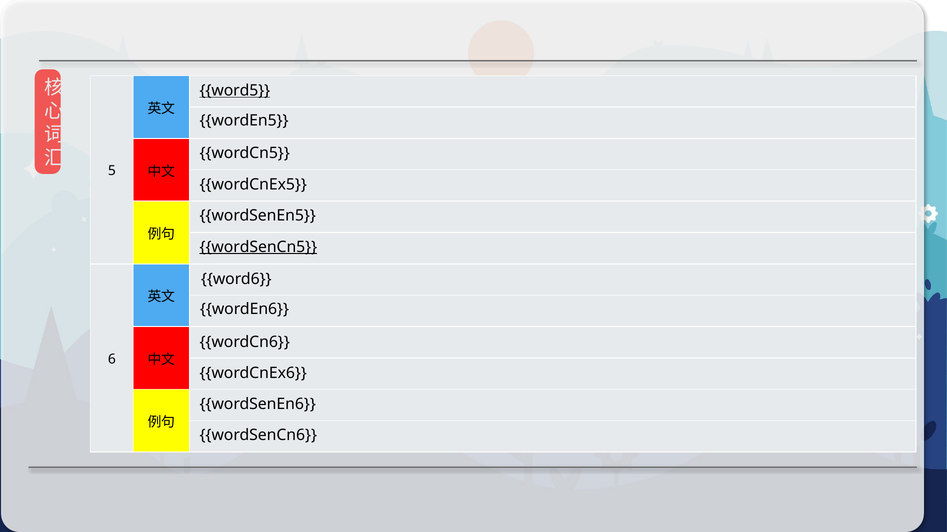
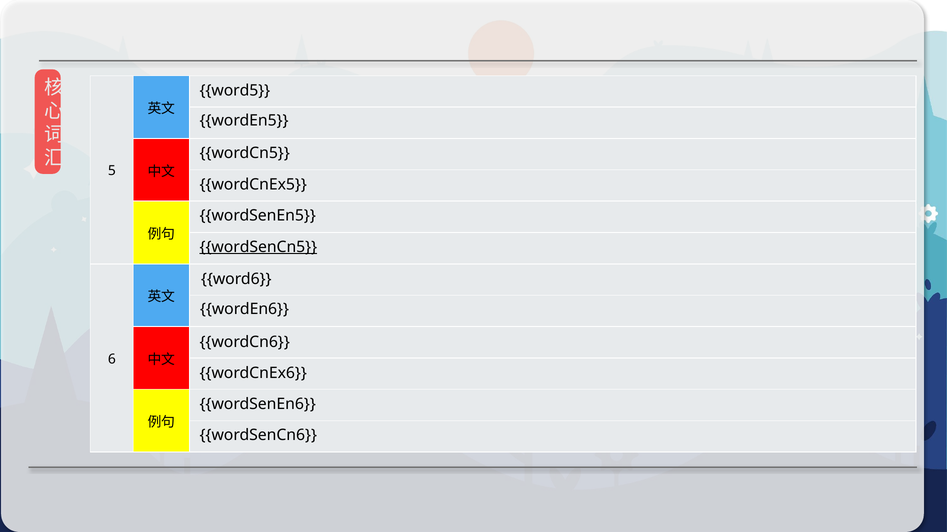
word5 underline: present -> none (235, 91)
